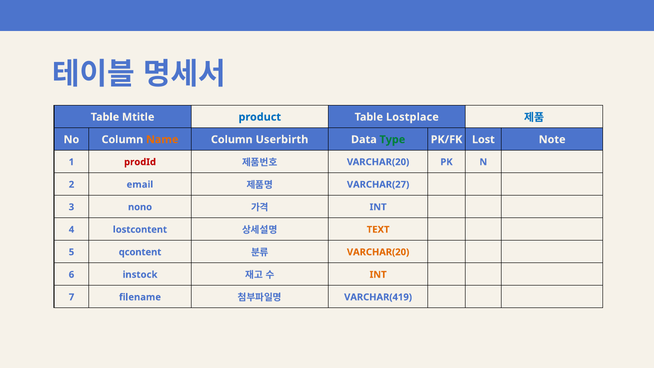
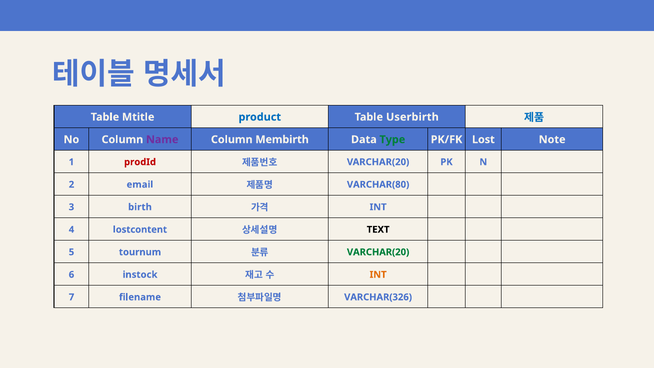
Lostplace: Lostplace -> Userbirth (412, 117)
Name colour: orange -> purple (162, 139)
Userbirth: Userbirth -> Membirth (282, 139)
VARCHAR(27: VARCHAR(27 -> VARCHAR(80 (378, 184)
nono: nono -> birth (140, 207)
TEXT colour: orange -> black (378, 230)
qcontent: qcontent -> tournum (140, 252)
VARCHAR(20 colour: orange -> green (378, 252)
VARCHAR(419: VARCHAR(419 -> VARCHAR(326 (378, 297)
